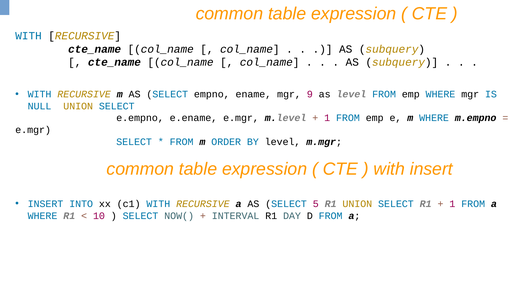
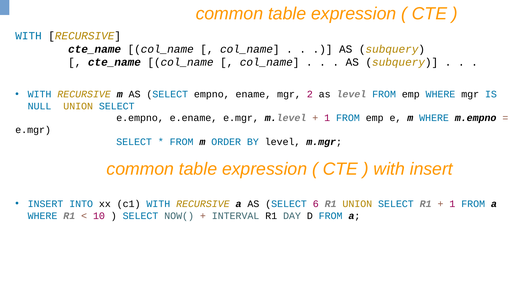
9: 9 -> 2 (310, 94)
5: 5 -> 6 (316, 204)
